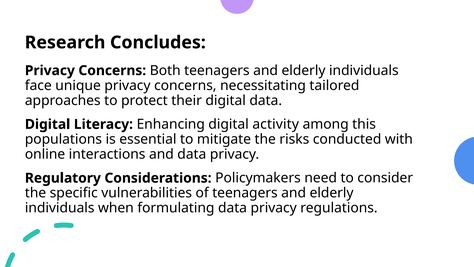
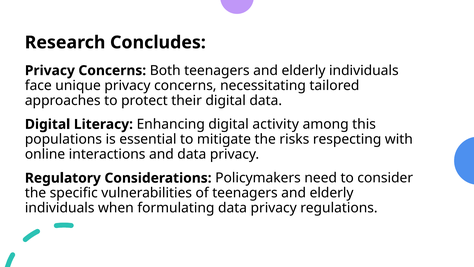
conducted: conducted -> respecting (347, 139)
